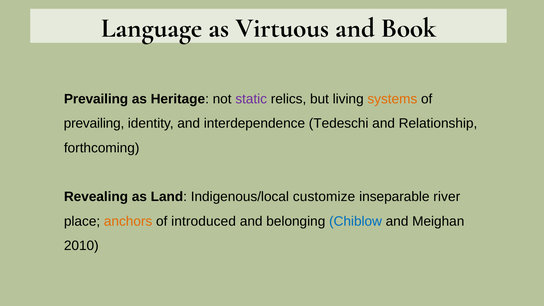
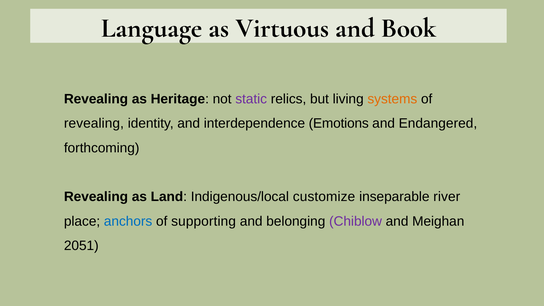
Prevailing: Prevailing -> Revealing (96, 99)
prevailing: prevailing -> revealing (94, 123)
Tedeschi: Tedeschi -> Emotions (339, 123)
Relationship: Relationship -> Endangered (438, 123)
anchors colour: orange -> blue (128, 221)
introduced: introduced -> supporting (204, 221)
Chiblow colour: blue -> purple (356, 221)
2010: 2010 -> 2051 (81, 246)
